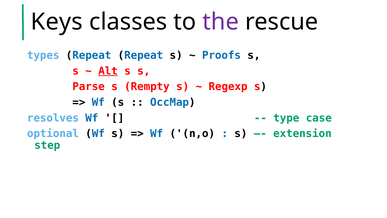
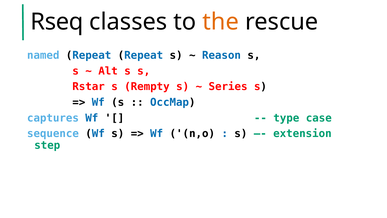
Keys: Keys -> Rseq (57, 22)
the colour: purple -> orange (221, 22)
types: types -> named (43, 55)
Proofs: Proofs -> Reason (221, 55)
Alt underline: present -> none (108, 71)
Parse: Parse -> Rstar (89, 87)
Regexp: Regexp -> Series (228, 87)
resolves: resolves -> captures (53, 118)
optional: optional -> sequence (53, 133)
